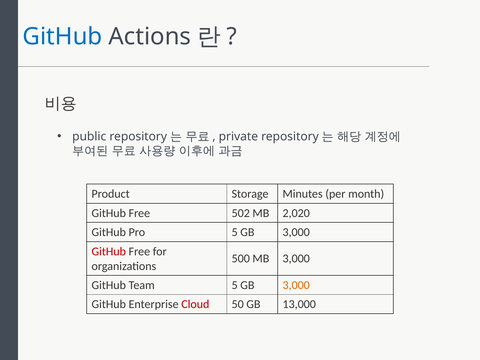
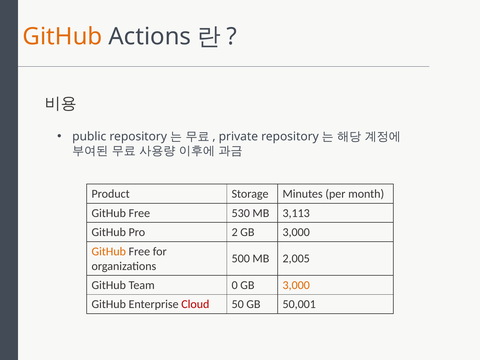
GitHub colour: blue -> orange (62, 37)
502: 502 -> 530 (241, 213)
2,020: 2,020 -> 3,113 (296, 213)
Pro 5: 5 -> 2 (235, 232)
GitHub colour: red -> orange (109, 252)
MB 3,000: 3,000 -> 2,005 (296, 259)
Team 5: 5 -> 0 (235, 285)
13,000: 13,000 -> 50,001 (299, 304)
